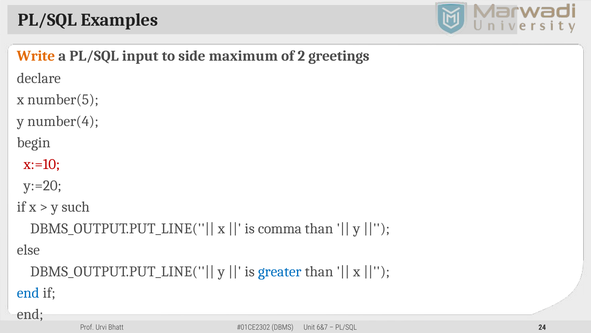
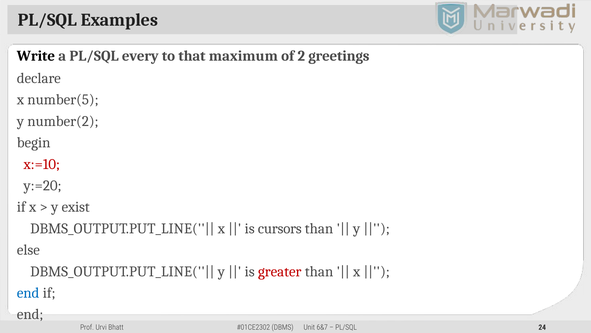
Write colour: orange -> black (36, 56)
input: input -> every (140, 56)
side: side -> that (192, 56)
number(4: number(4 -> number(2 (63, 121)
such: such -> exist (76, 207)
comma: comma -> cursors (280, 228)
greater colour: blue -> red (280, 271)
